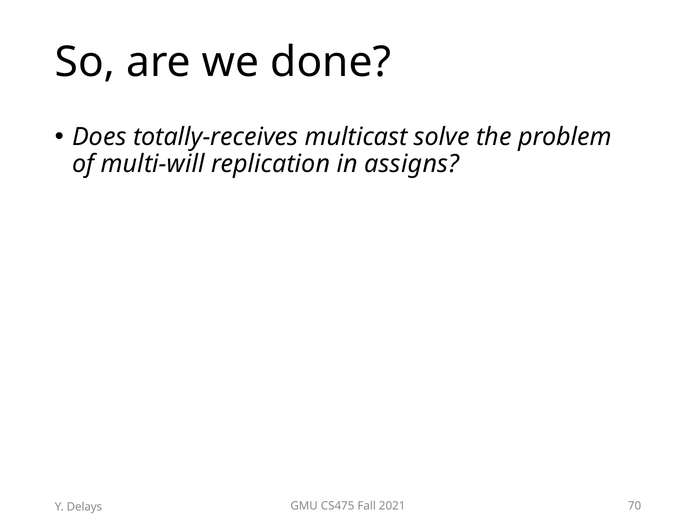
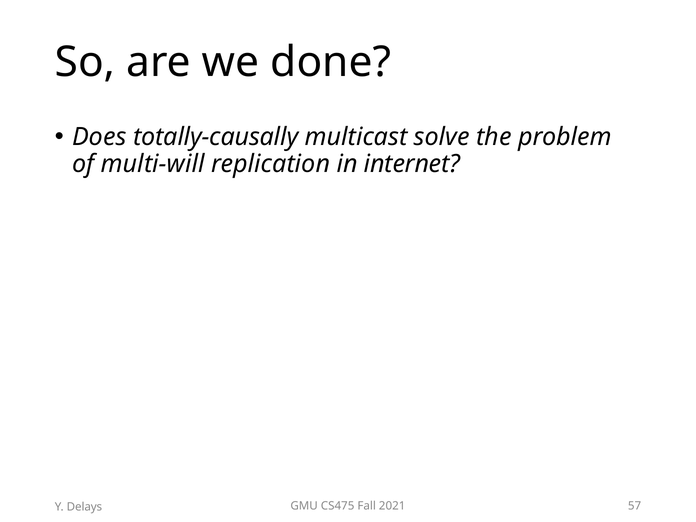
totally-receives: totally-receives -> totally-causally (216, 137)
assigns: assigns -> internet (412, 164)
70: 70 -> 57 (635, 506)
